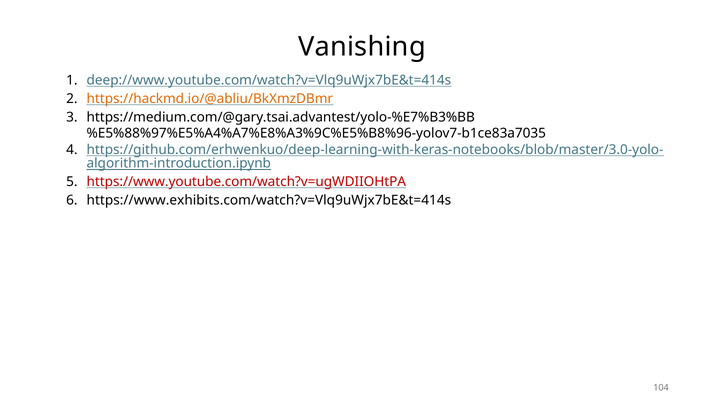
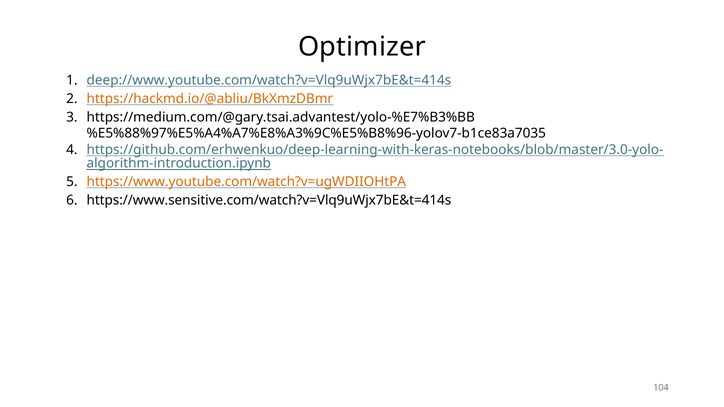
Vanishing: Vanishing -> Optimizer (362, 47)
https://www.youtube.com/watch?v=ugWDIIOHtPA colour: red -> orange (246, 182)
https://www.exhibits.com/watch?v=Vlq9uWjx7bE&t=414s: https://www.exhibits.com/watch?v=Vlq9uWjx7bE&t=414s -> https://www.sensitive.com/watch?v=Vlq9uWjx7bE&t=414s (269, 200)
